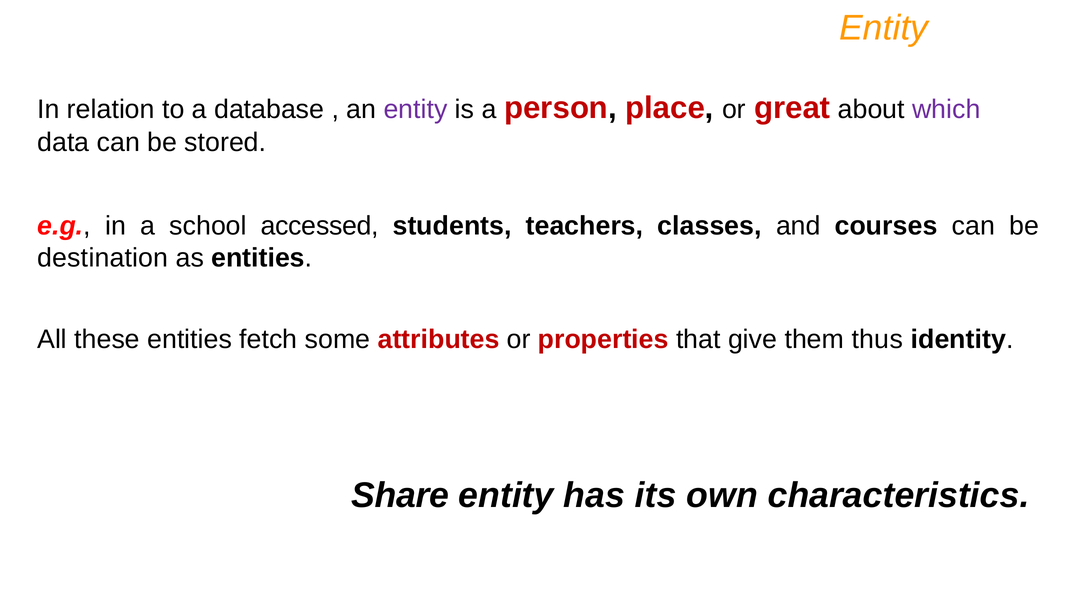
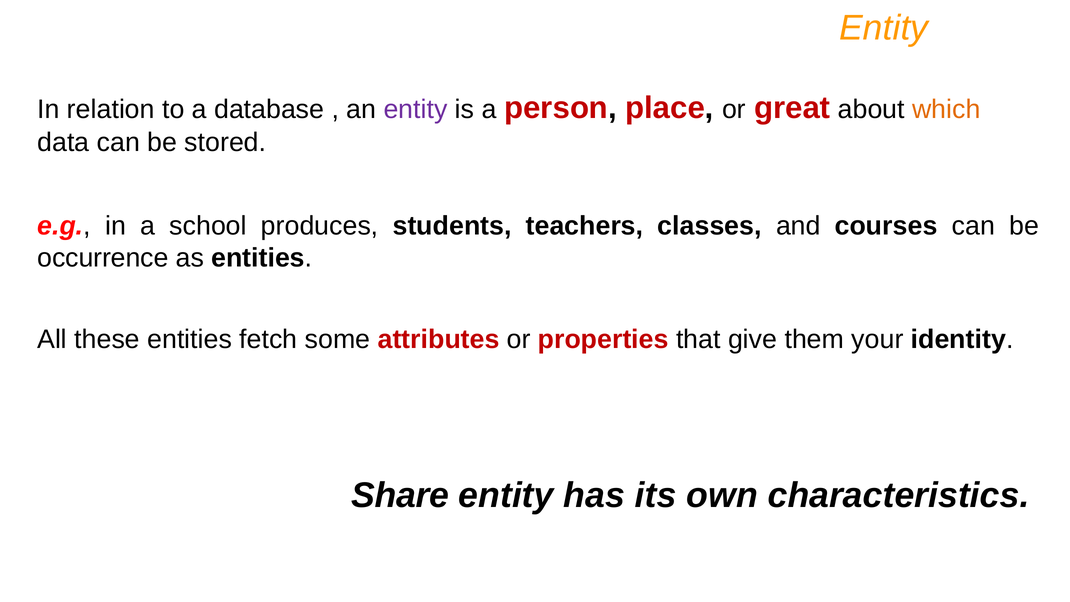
which colour: purple -> orange (946, 110)
accessed: accessed -> produces (320, 226)
destination: destination -> occurrence (103, 258)
thus: thus -> your (877, 339)
